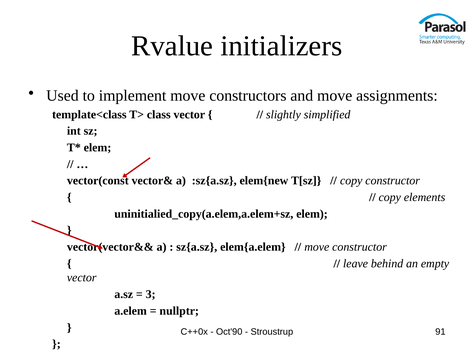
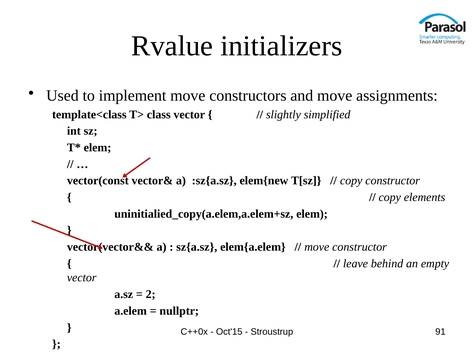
3: 3 -> 2 (151, 295)
Oct'90: Oct'90 -> Oct'15 (229, 332)
